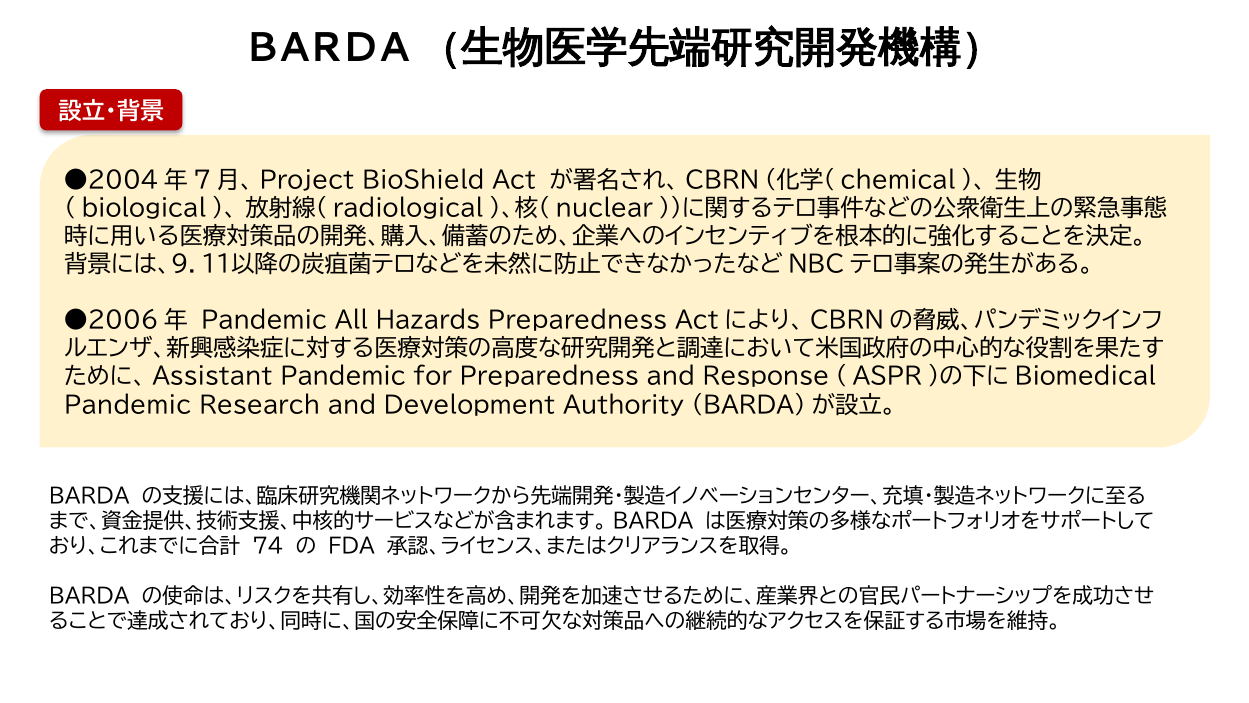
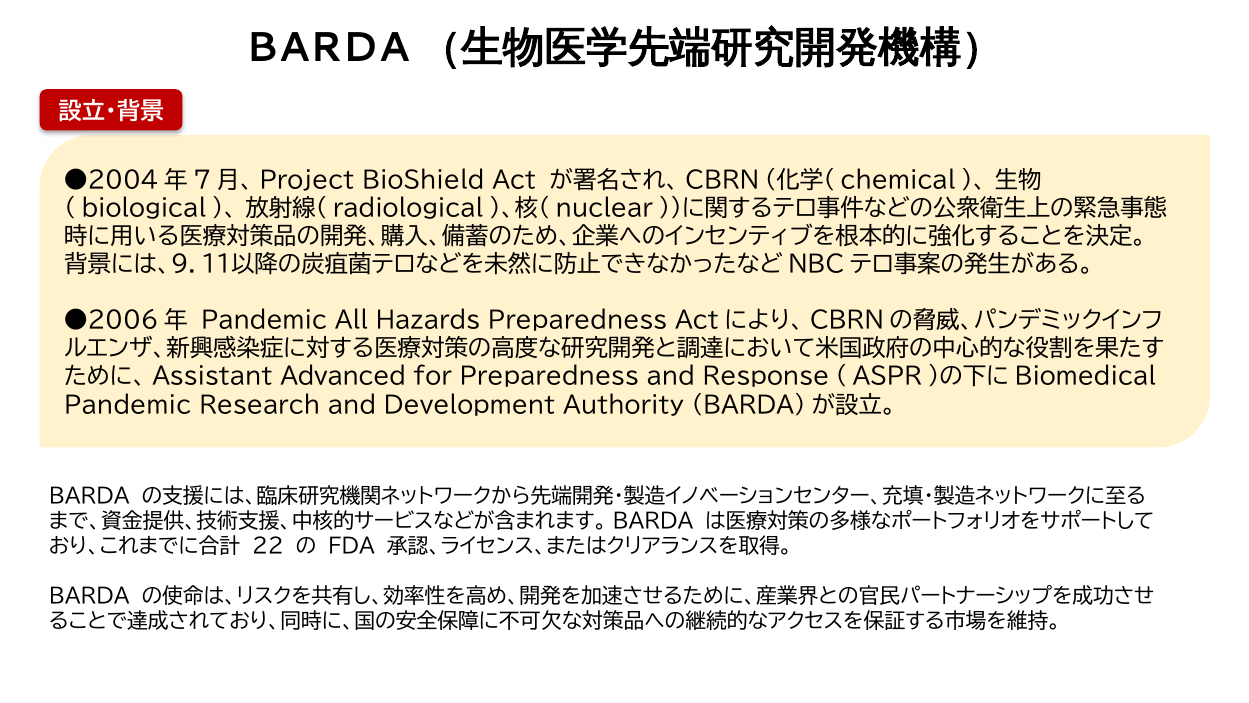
Pandemic: Pandemic -> Advanced (343, 377)
74: 74 -> 22 (268, 546)
